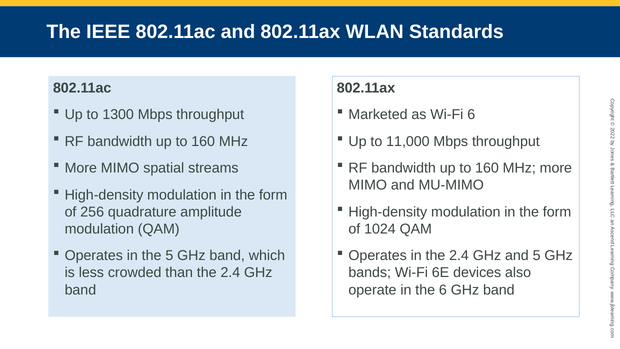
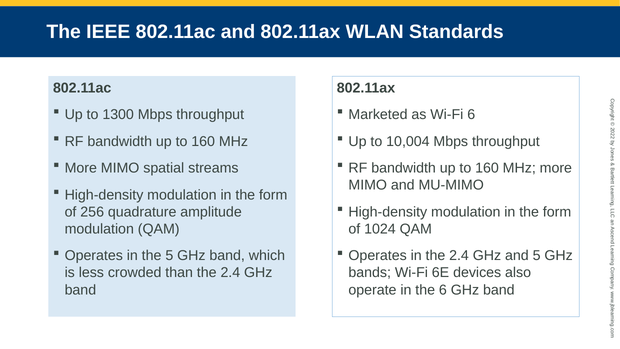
11,000: 11,000 -> 10,004 (408, 141)
